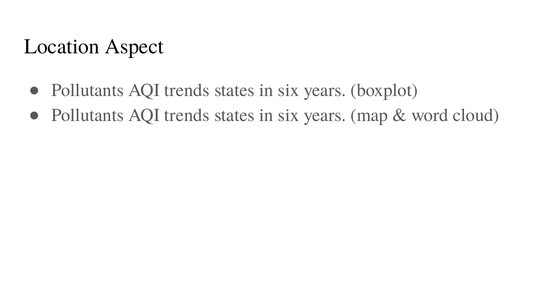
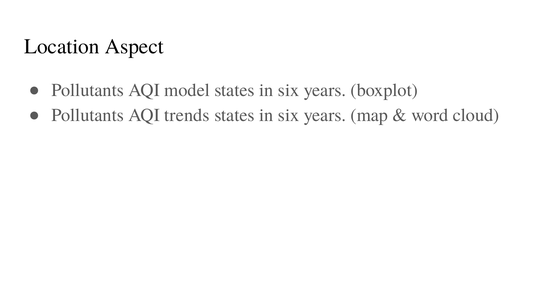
trends: trends -> model (187, 90)
